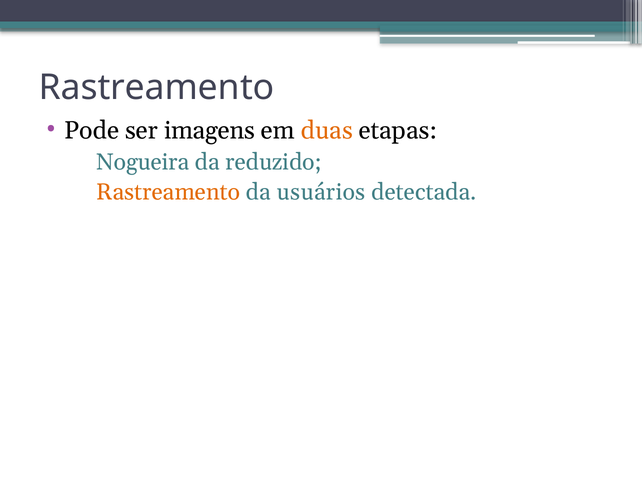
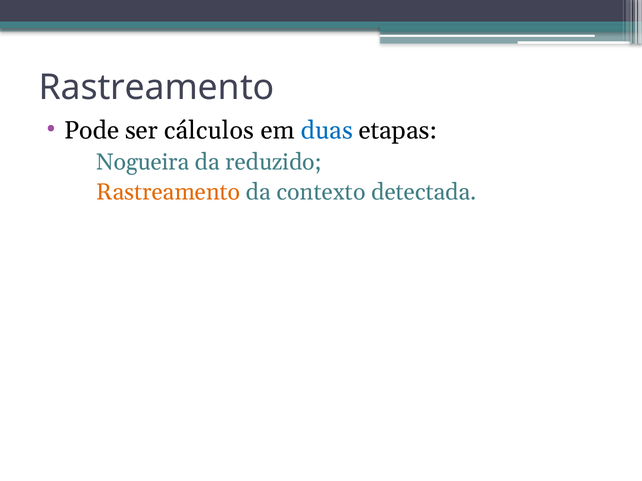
imagens: imagens -> cálculos (209, 131)
duas colour: orange -> blue (327, 131)
usuários: usuários -> contexto (321, 193)
